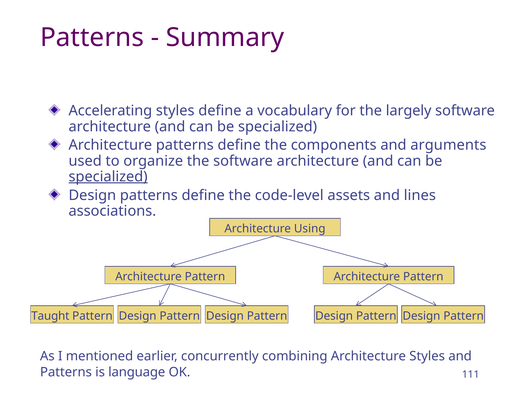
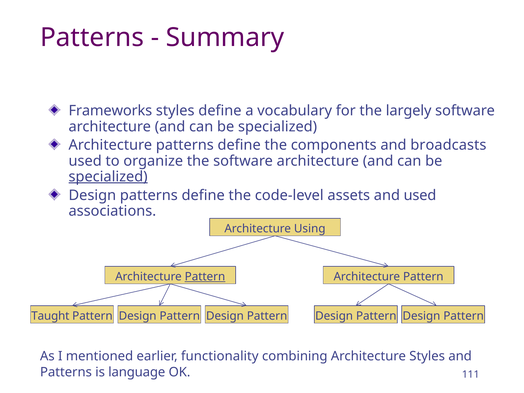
Accelerating: Accelerating -> Frameworks (110, 111)
arguments: arguments -> broadcasts (448, 145)
and lines: lines -> used (420, 195)
Pattern underline: none -> present (205, 277)
concurrently: concurrently -> functionality (220, 356)
